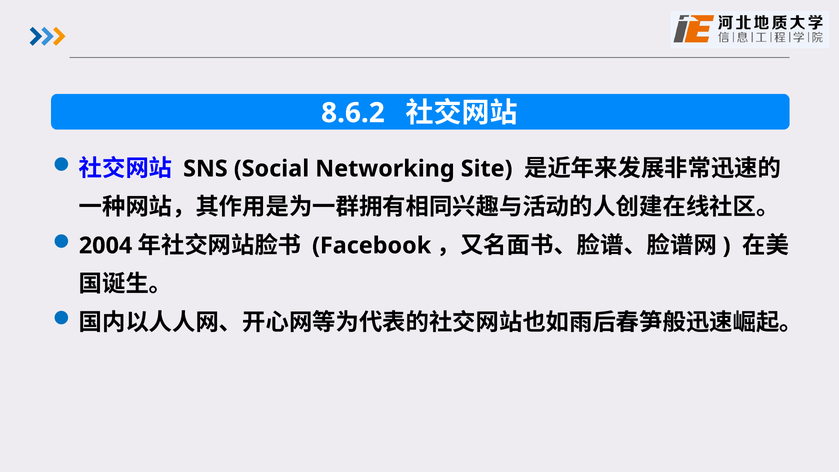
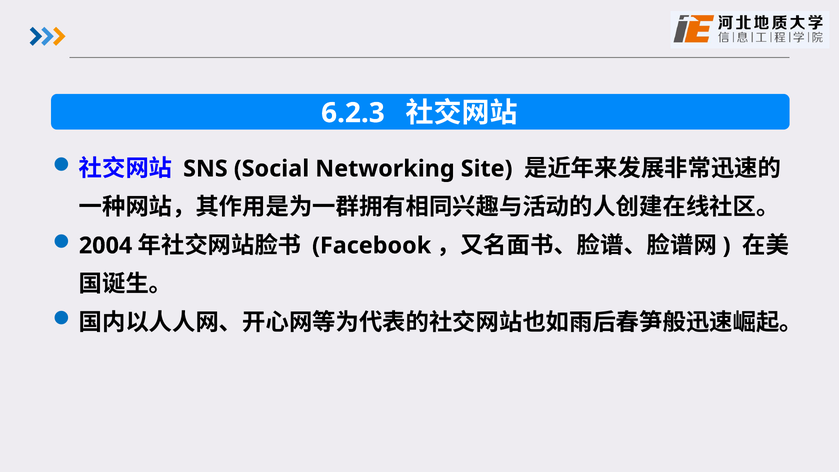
8.6.2: 8.6.2 -> 6.2.3 (353, 113)
